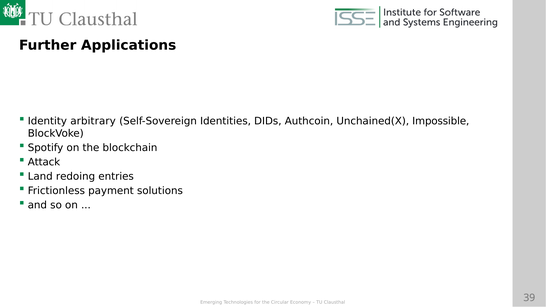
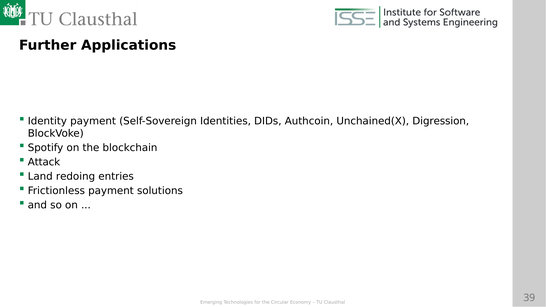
Identity arbitrary: arbitrary -> payment (93, 121)
Impossible: Impossible -> Digression (441, 121)
